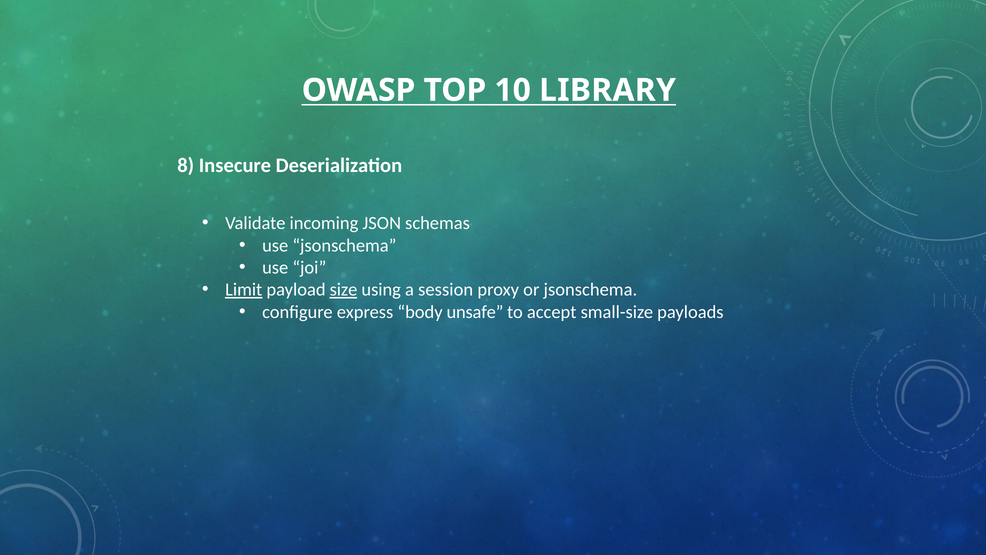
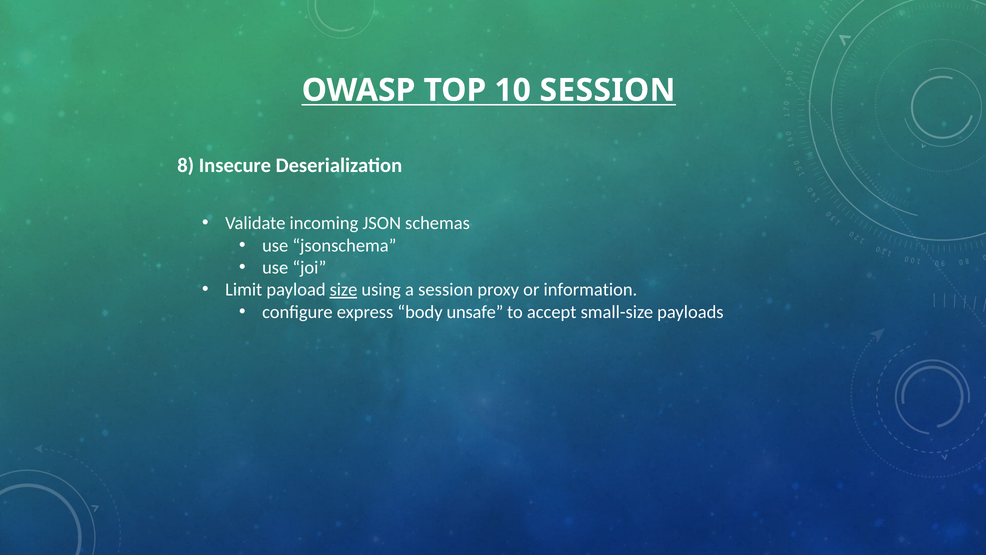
10 LIBRARY: LIBRARY -> SESSION (607, 90)
Limit underline: present -> none (244, 290)
or jsonschema: jsonschema -> information (590, 290)
